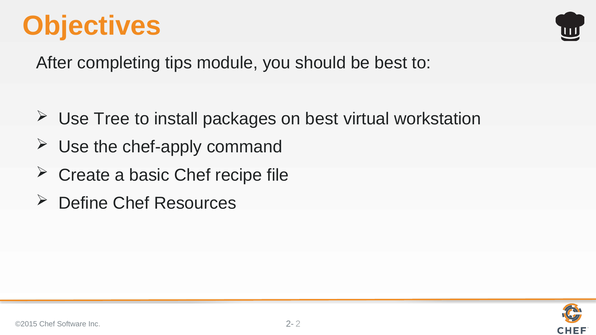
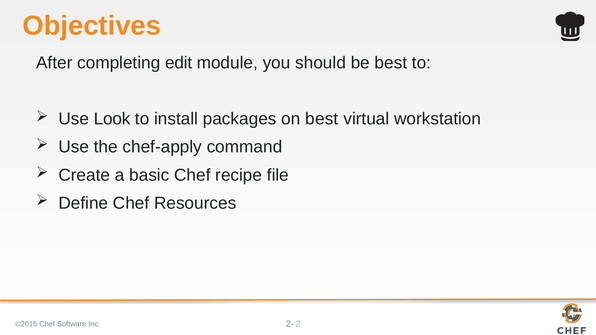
tips: tips -> edit (179, 63)
Tree: Tree -> Look (112, 119)
